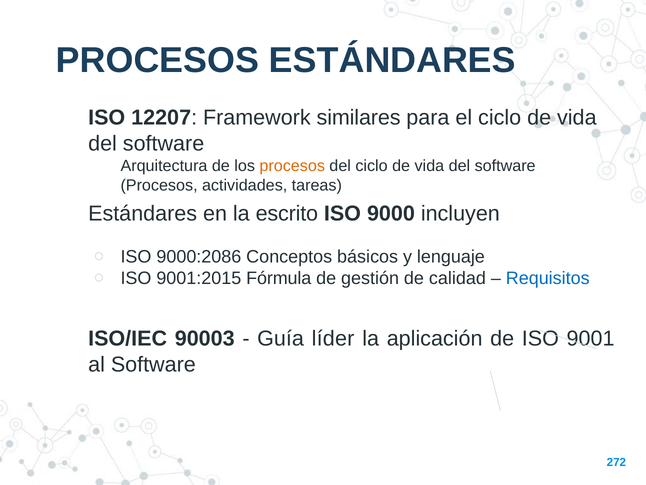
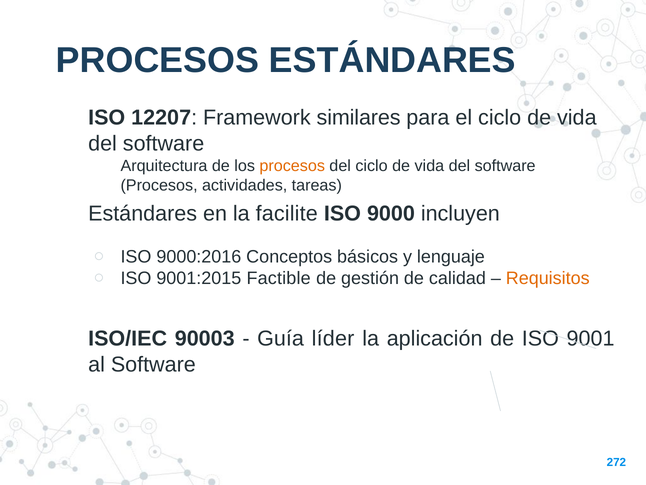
escrito: escrito -> facilite (287, 214)
9000:2086: 9000:2086 -> 9000:2016 (199, 256)
Fórmula: Fórmula -> Factible (279, 278)
Requisitos colour: blue -> orange (548, 278)
